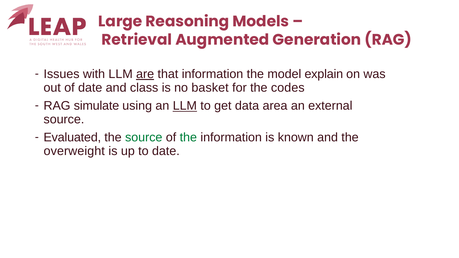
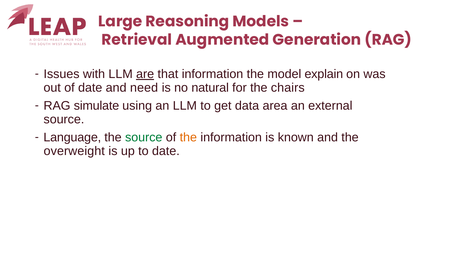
class: class -> need (144, 88)
basket: basket -> natural (210, 88)
codes: codes -> chairs (288, 88)
LLM underline: present -> none (185, 106)
Evaluated: Evaluated -> Language (72, 138)
the colour: green -> orange (188, 138)
